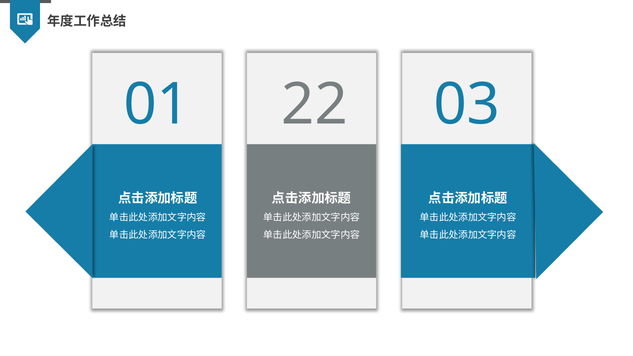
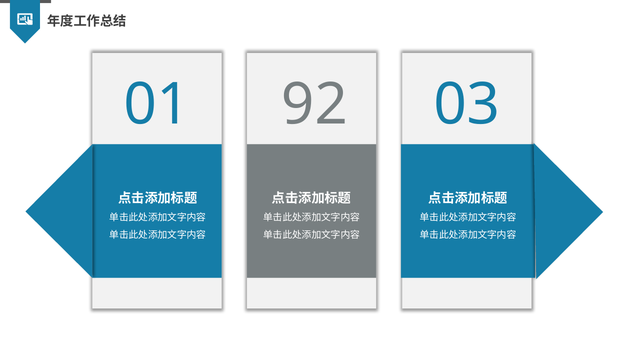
22: 22 -> 92 (315, 104)
